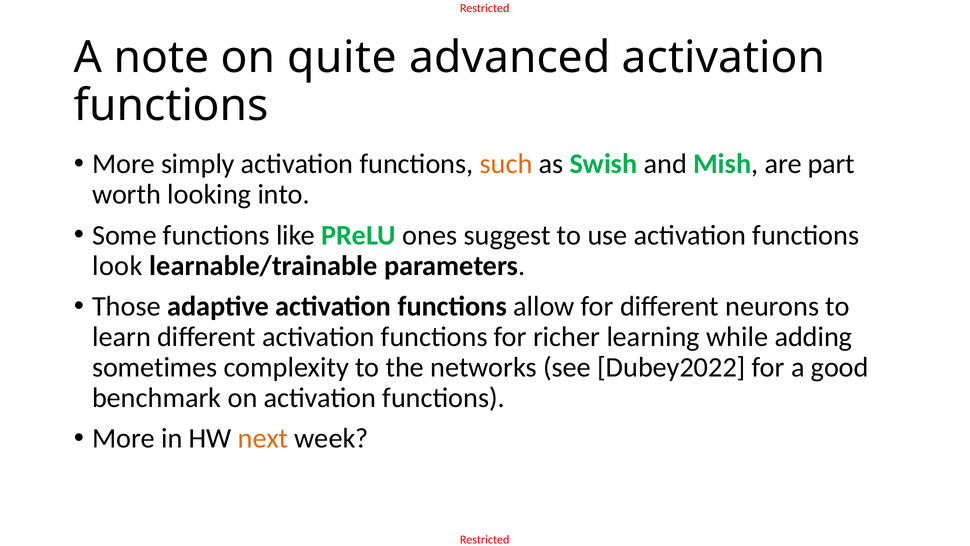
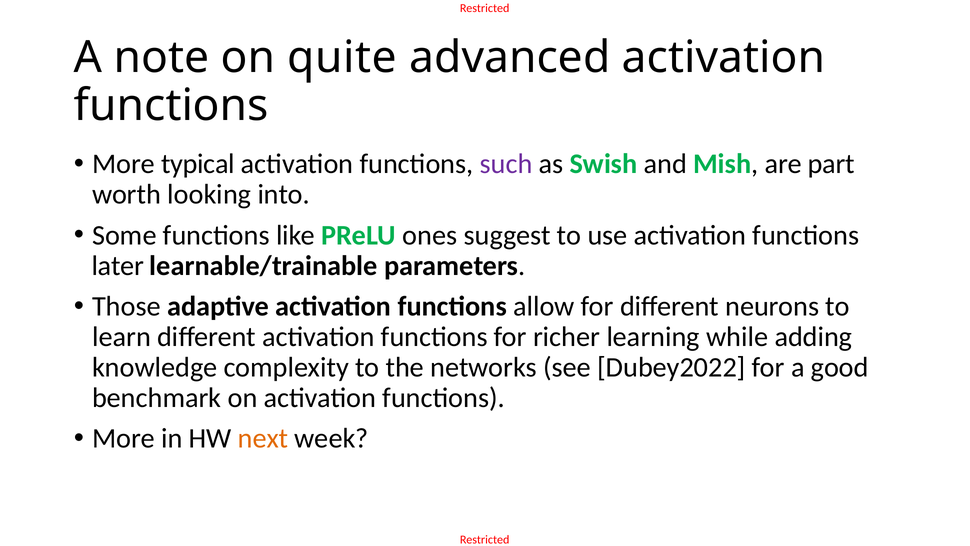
simply: simply -> typical (198, 164)
such colour: orange -> purple (506, 164)
look: look -> later (118, 266)
sometimes: sometimes -> knowledge (155, 367)
